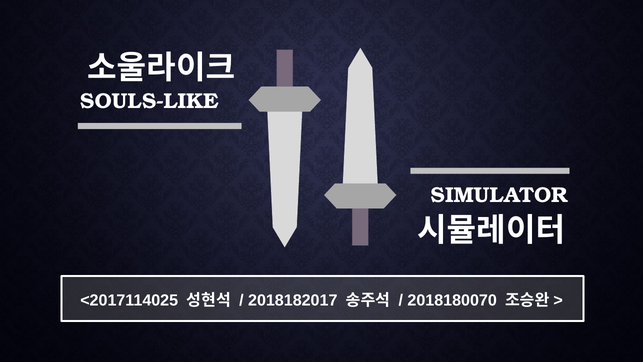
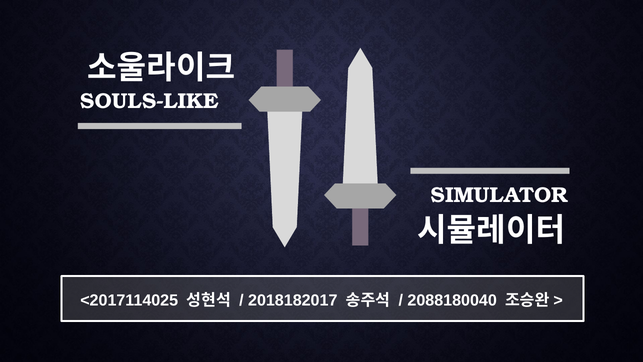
2018180070: 2018180070 -> 2088180040 (452, 300)
